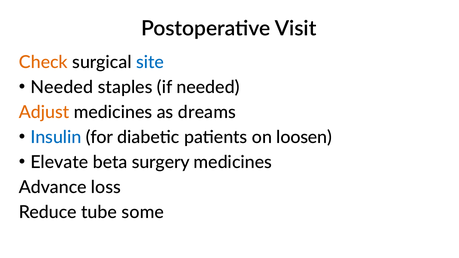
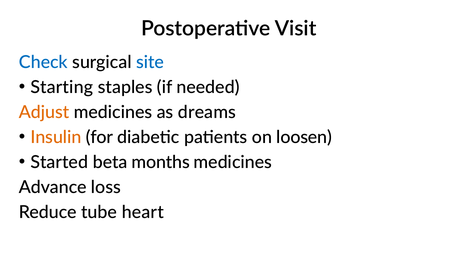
Check colour: orange -> blue (43, 62)
Needed: Needed -> Starting (62, 87)
Insulin colour: blue -> orange (56, 138)
Elevate: Elevate -> Started (59, 163)
surgery: surgery -> months (161, 163)
some: some -> heart (143, 213)
